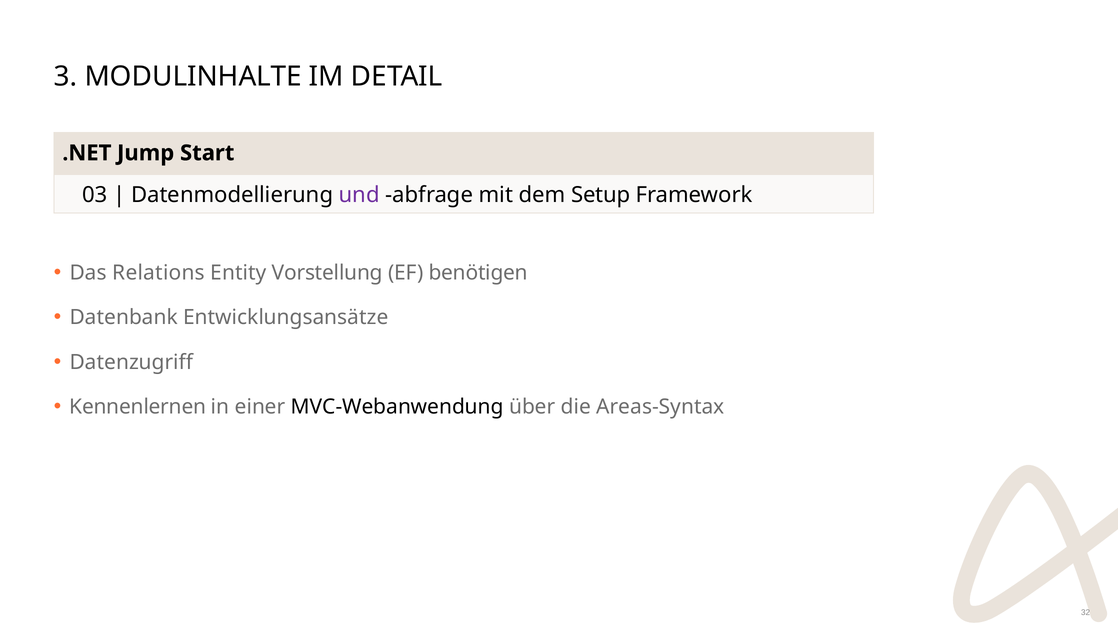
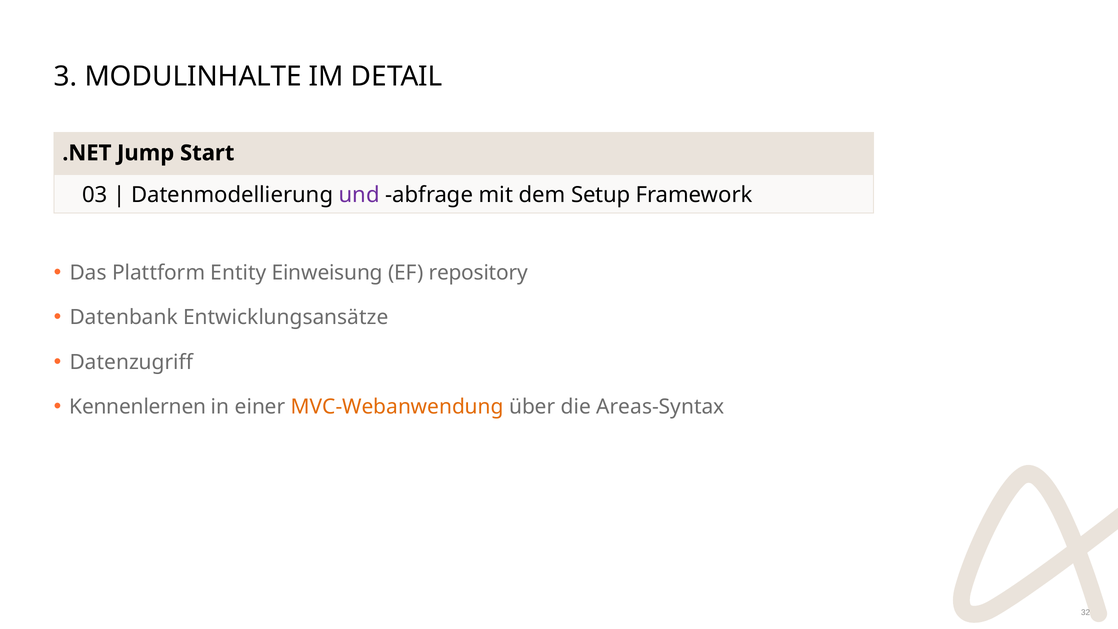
Relations: Relations -> Plattform (159, 273)
Vorstellung: Vorstellung -> Einweisung (327, 273)
benötigen: benötigen -> repository (478, 273)
MVC-Webanwendung colour: black -> orange (397, 407)
